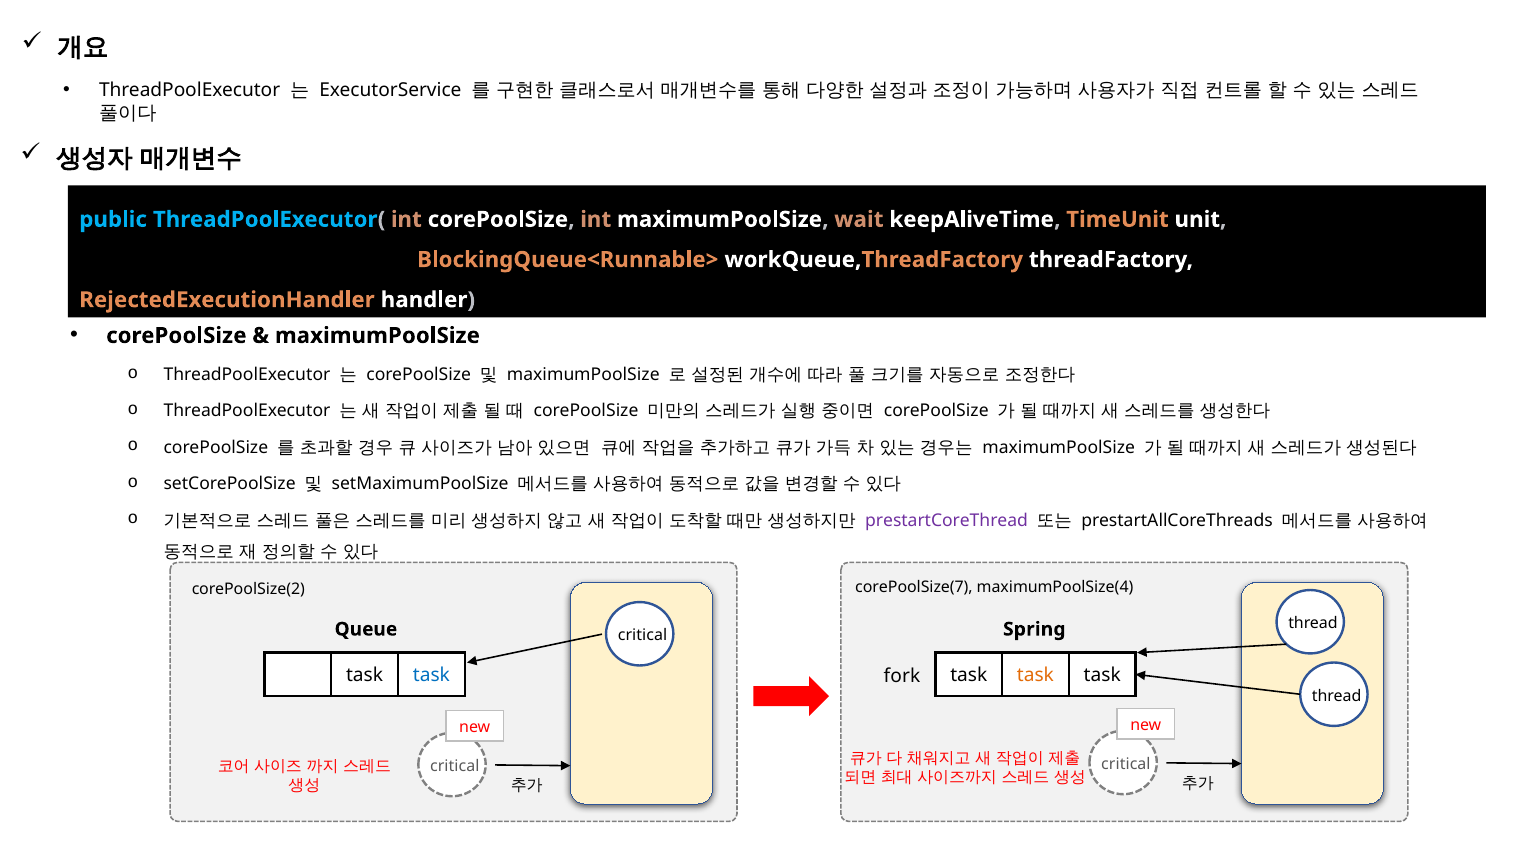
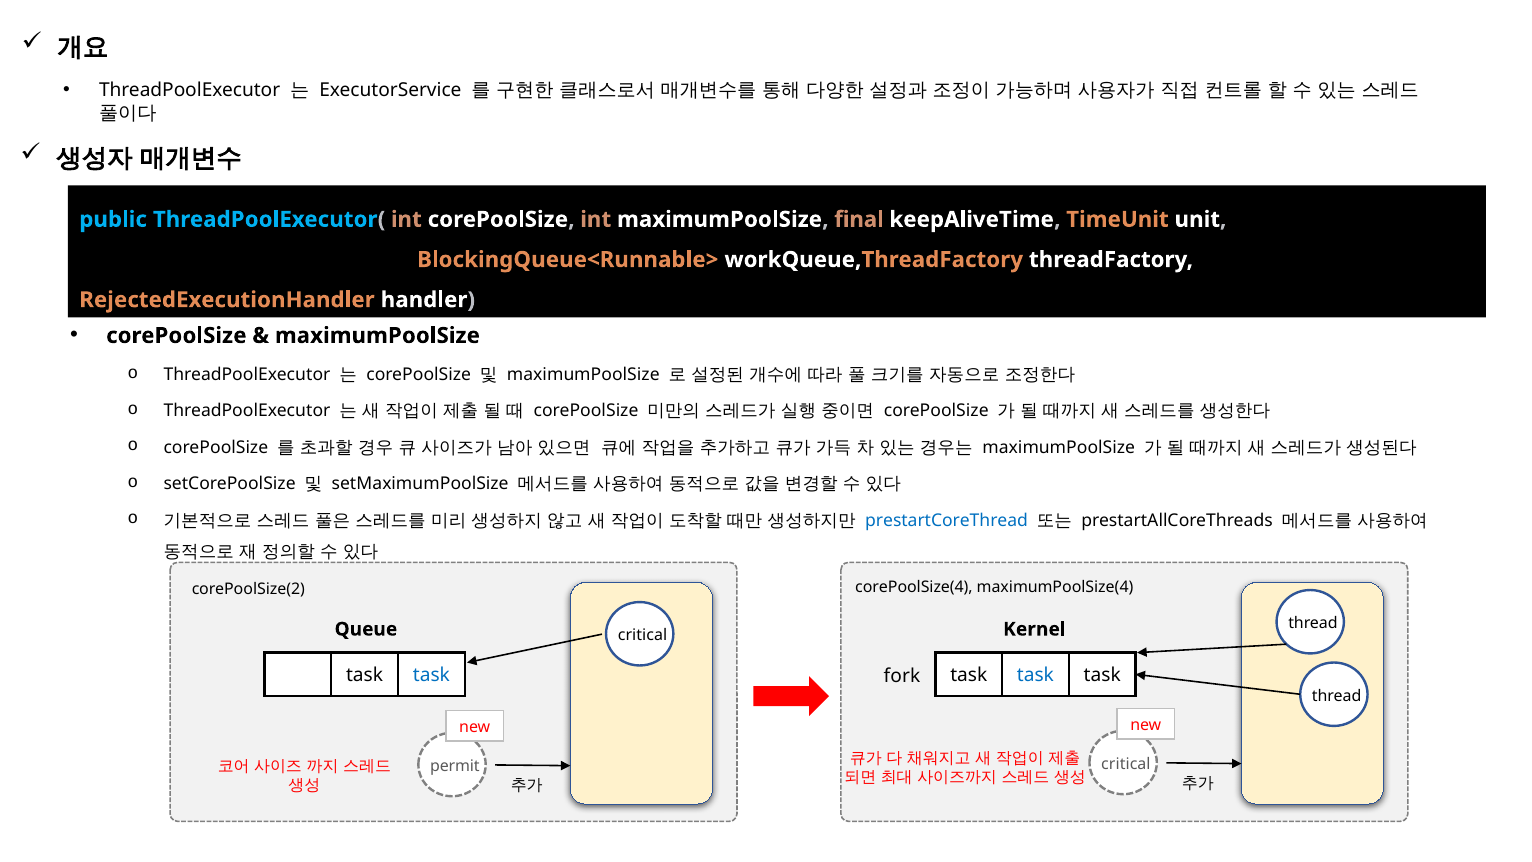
wait: wait -> final (859, 219)
prestartCoreThread colour: purple -> blue (947, 520)
corePoolSize(7: corePoolSize(7 -> corePoolSize(4 (914, 587)
Spring: Spring -> Kernel (1034, 629)
task colour: orange -> blue (1035, 675)
critical: critical -> permit (455, 766)
